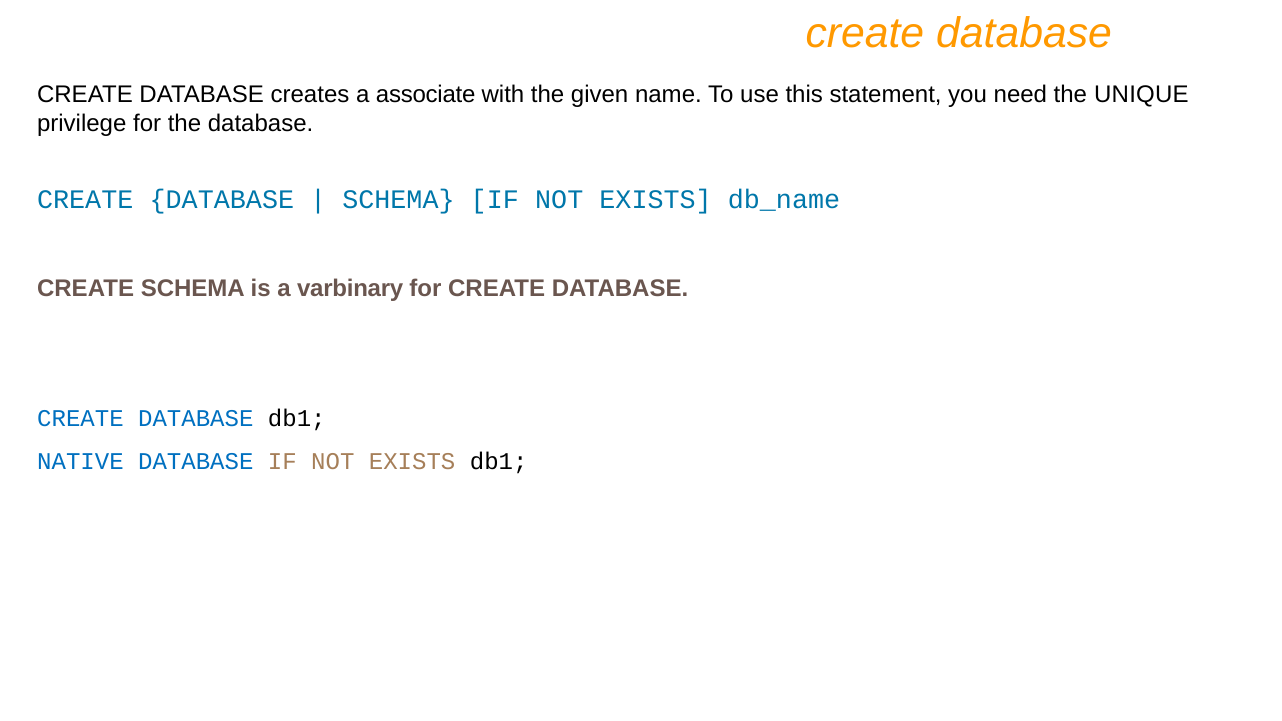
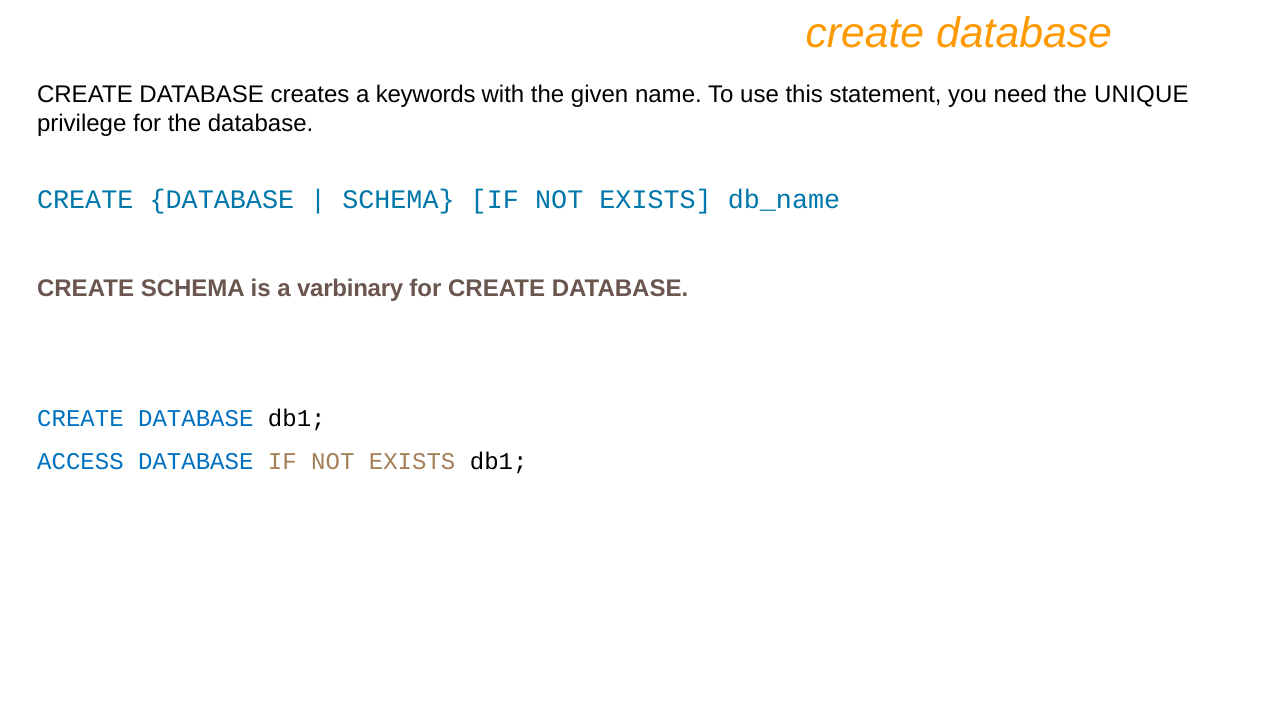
associate: associate -> keywords (426, 95)
NATIVE: NATIVE -> ACCESS (80, 462)
